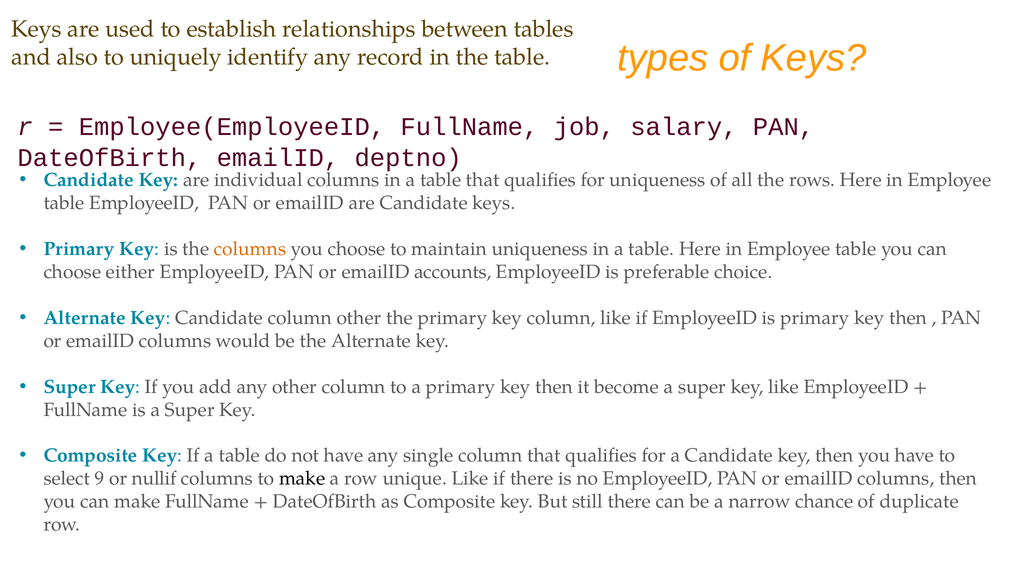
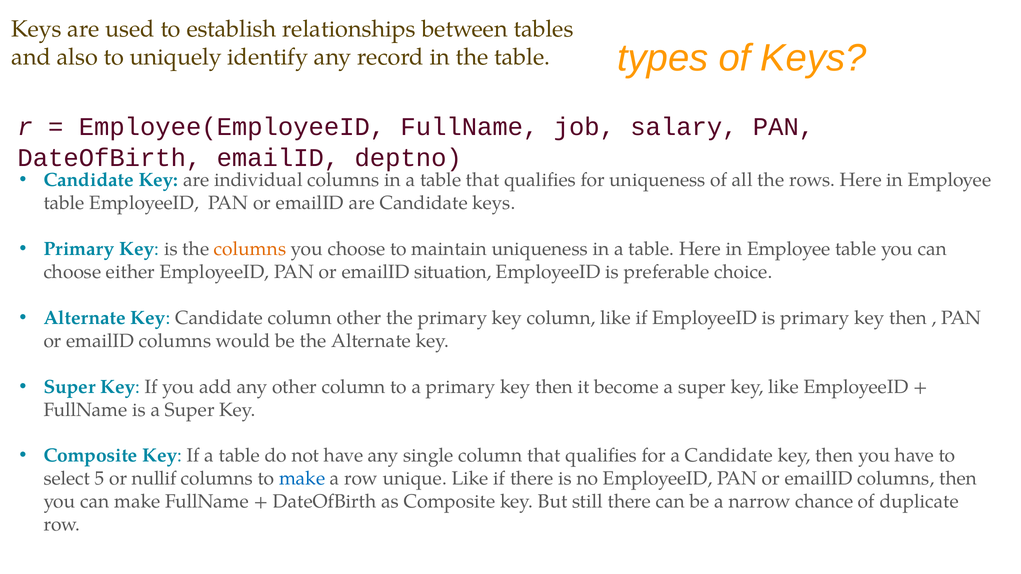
accounts: accounts -> situation (453, 272)
9: 9 -> 5 (100, 479)
make colour: black -> blue (302, 479)
